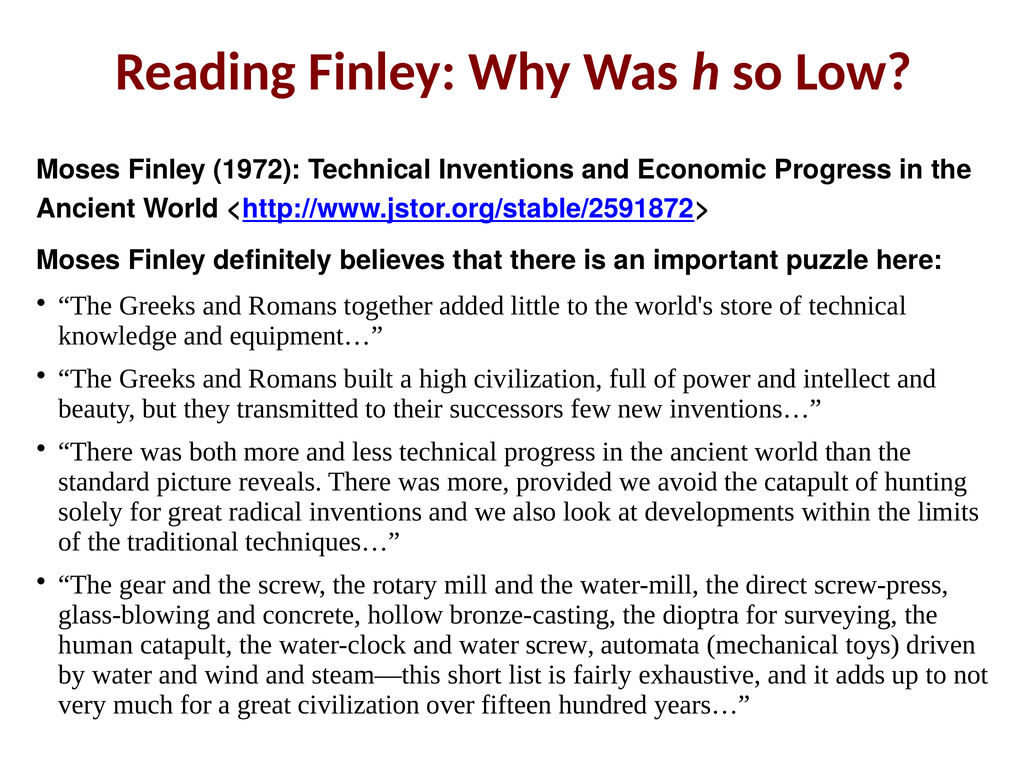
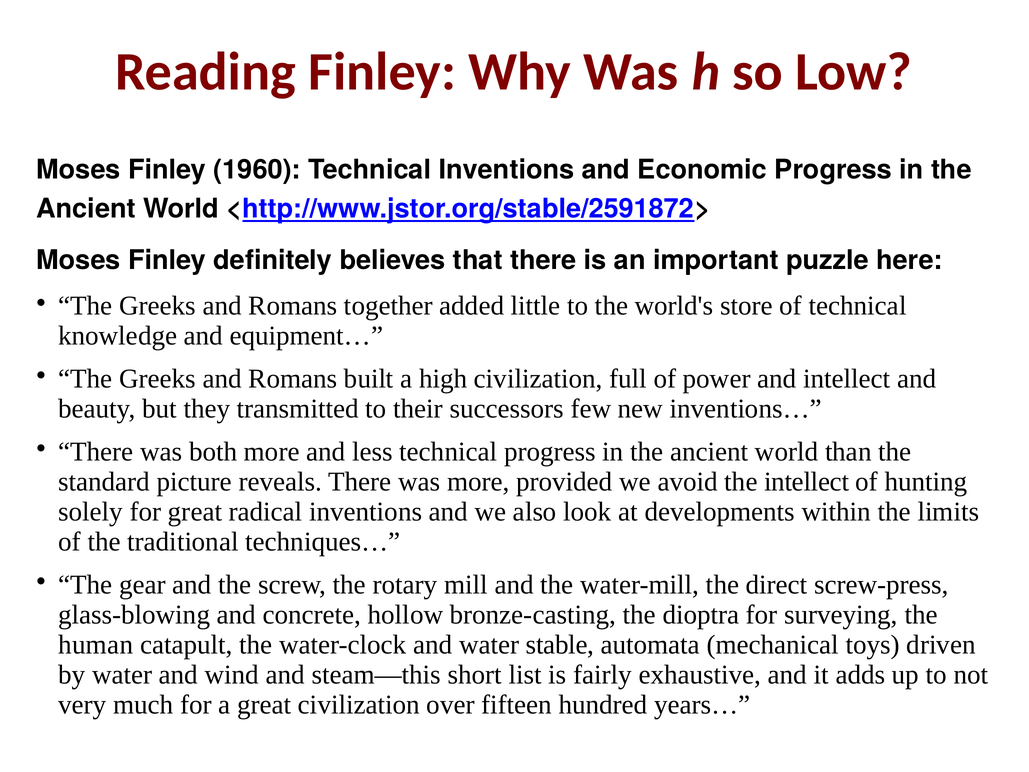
1972: 1972 -> 1960 (257, 170)
the catapult: catapult -> intellect (807, 482)
water screw: screw -> stable (560, 645)
